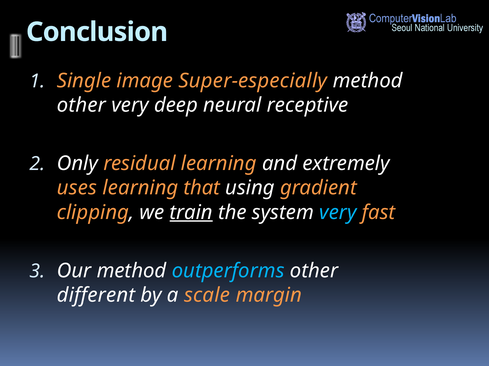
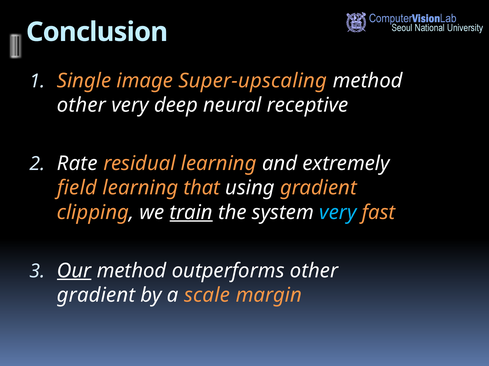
Super-especially: Super-especially -> Super-upscaling (253, 81)
Only: Only -> Rate (77, 164)
uses: uses -> field (77, 188)
Our underline: none -> present (74, 271)
outperforms colour: light blue -> white (228, 271)
different: different -> gradient (96, 296)
